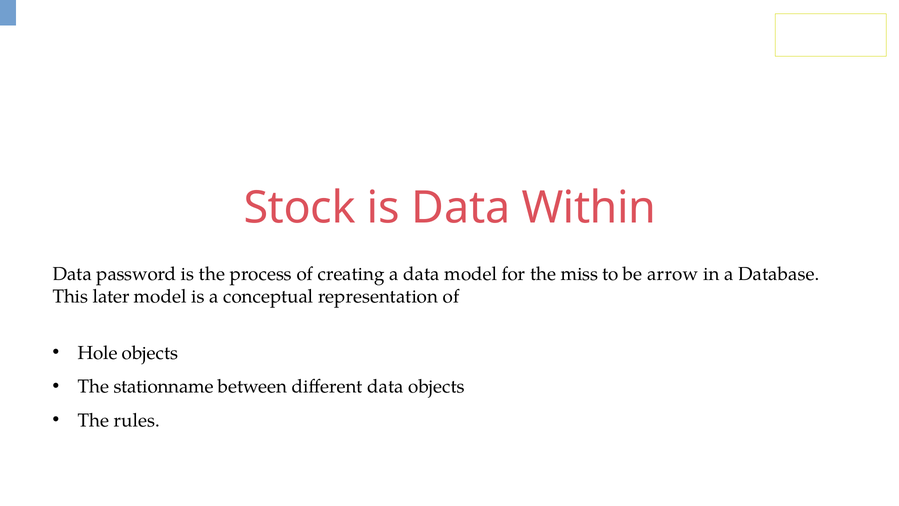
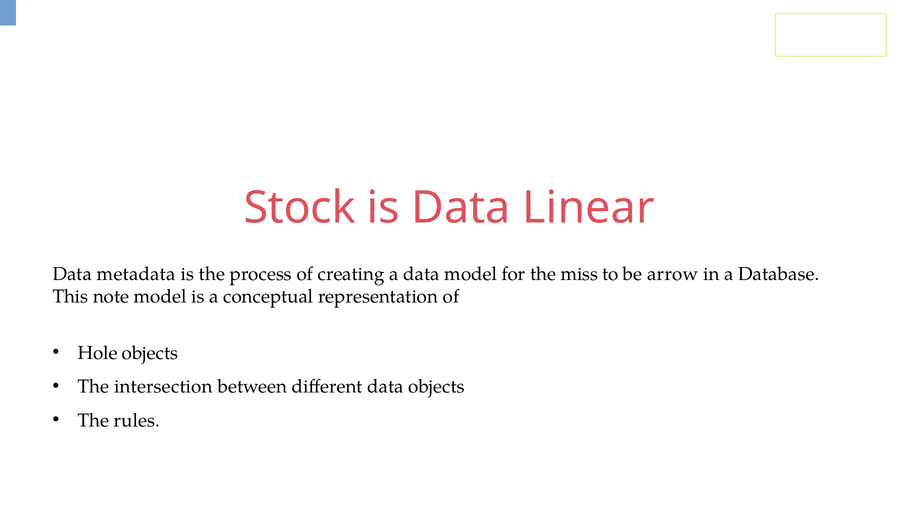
Within: Within -> Linear (589, 208)
password: password -> metadata (136, 274)
later: later -> note (111, 296)
stationname: stationname -> intersection (163, 386)
